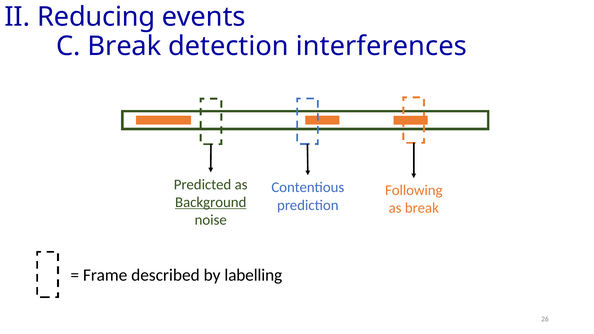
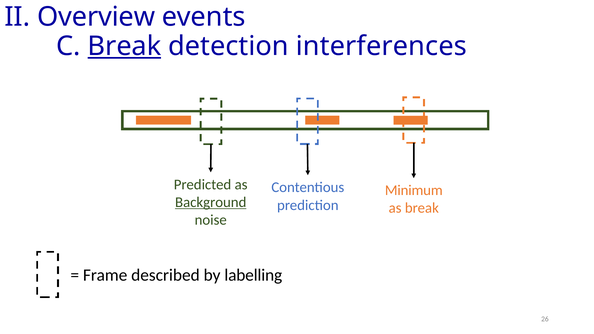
Reducing: Reducing -> Overview (96, 17)
Break underline: none -> present (124, 46)
Following: Following -> Minimum (414, 190)
